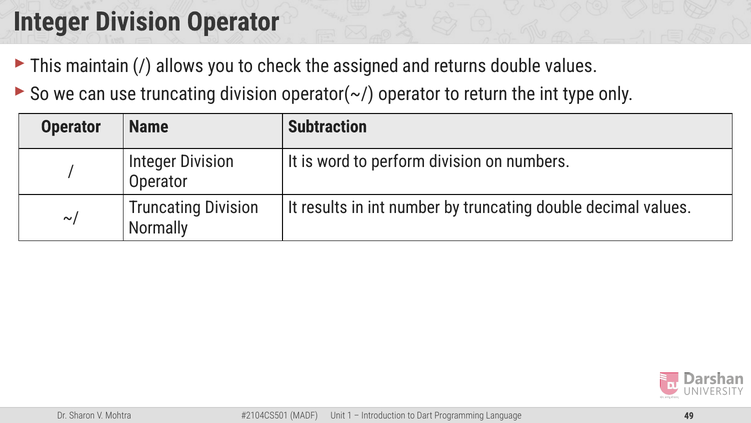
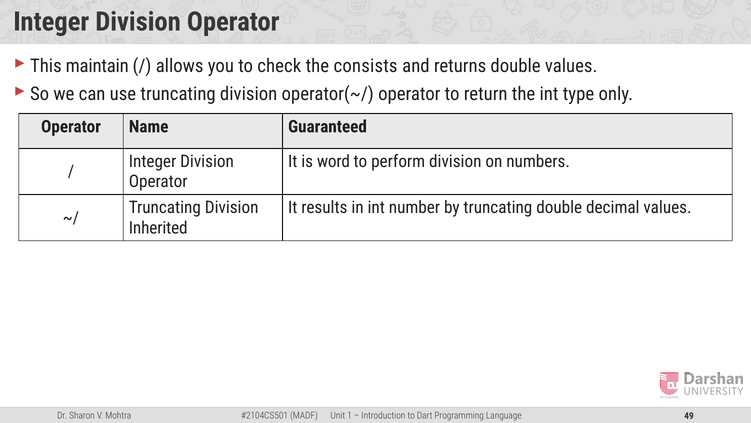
assigned: assigned -> consists (366, 66)
Subtraction: Subtraction -> Guaranteed (327, 126)
Normally: Normally -> Inherited (158, 228)
